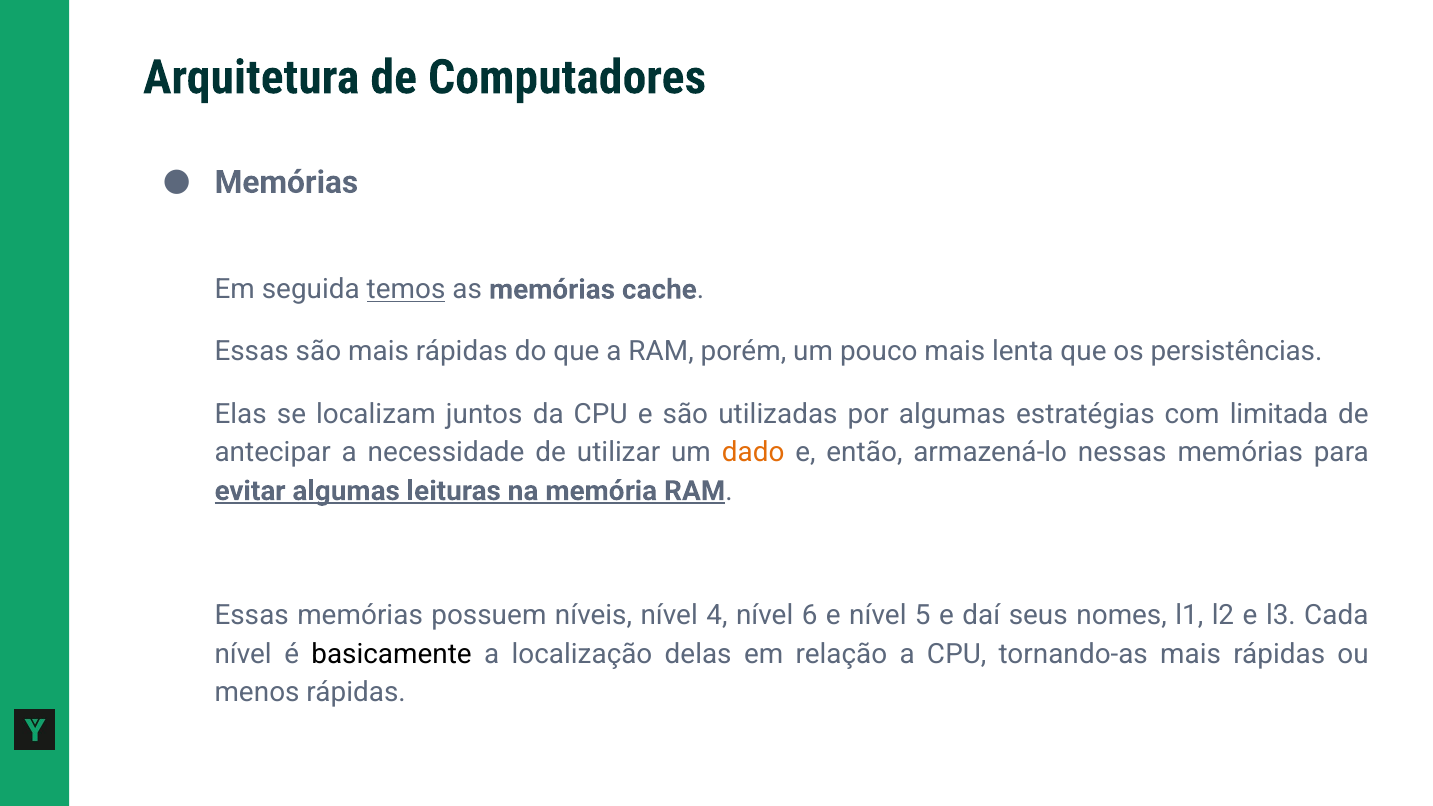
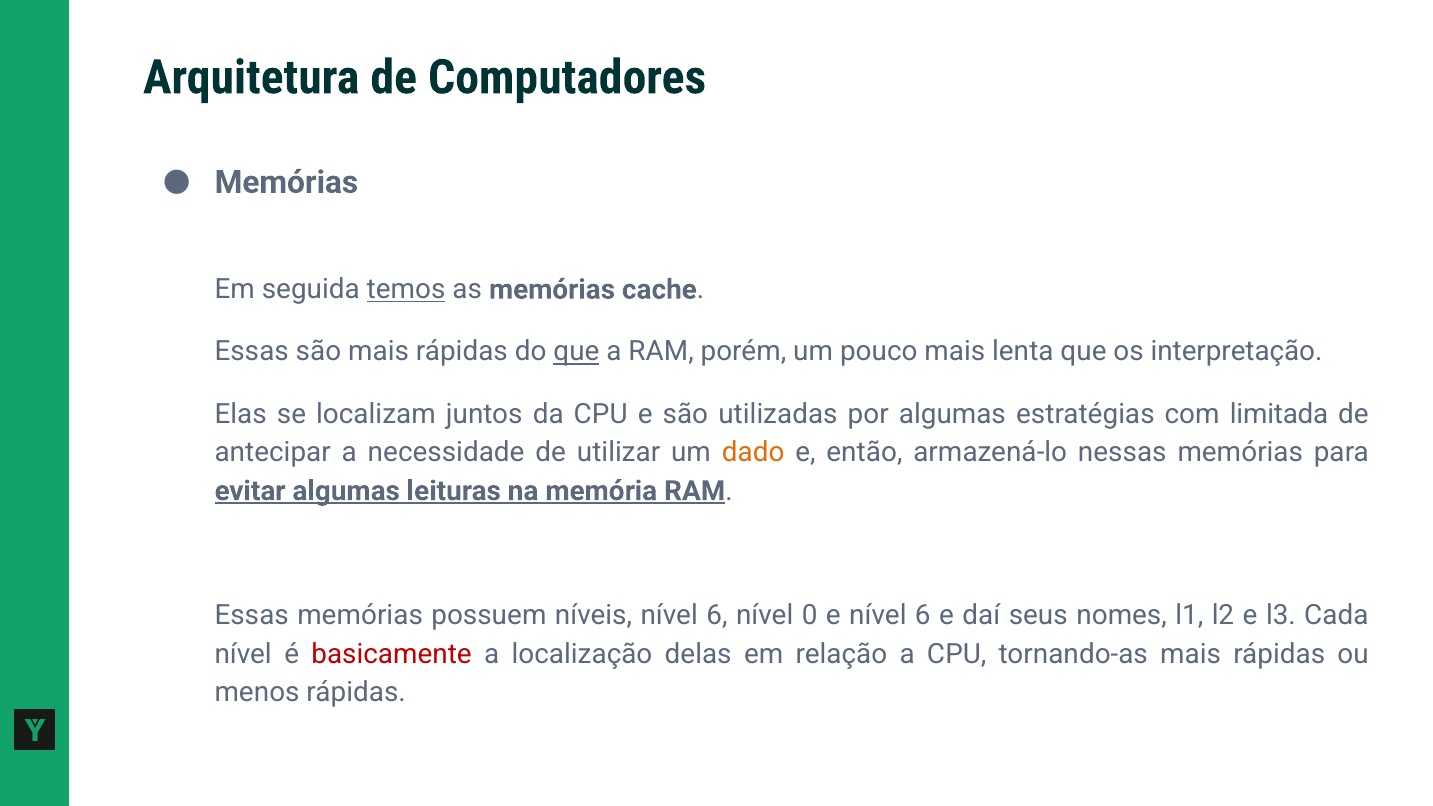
que underline: none -> present (576, 352)
persistências: persistências -> interpretação (1237, 352)
níveis nível 4: 4 -> 6 (717, 616)
6: 6 -> 0 (810, 616)
e nível 5: 5 -> 6 (923, 616)
basicamente colour: black -> red (392, 654)
